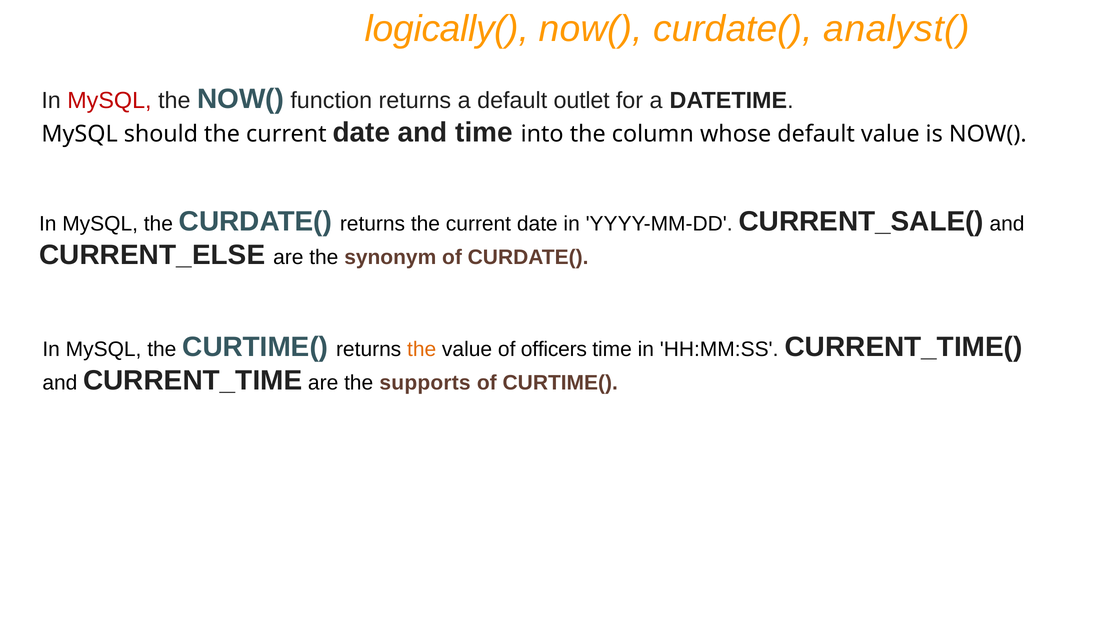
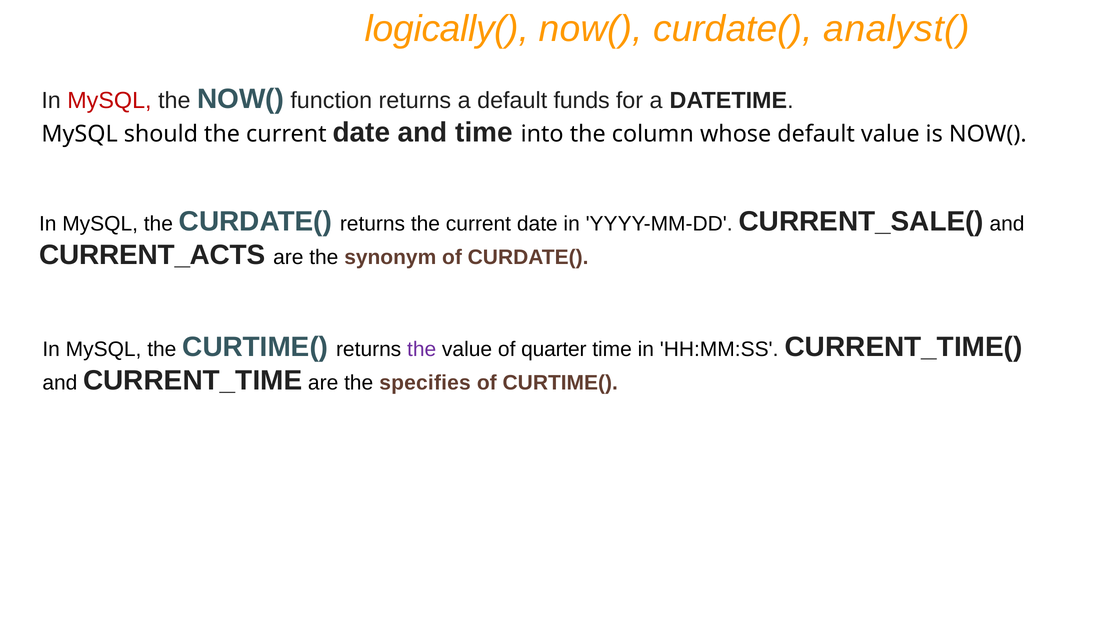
outlet: outlet -> funds (582, 101)
CURRENT_ELSE: CURRENT_ELSE -> CURRENT_ACTS (152, 255)
the colour: orange -> purple (422, 350)
officers: officers -> quarter (554, 350)
supports: supports -> specifies (425, 383)
